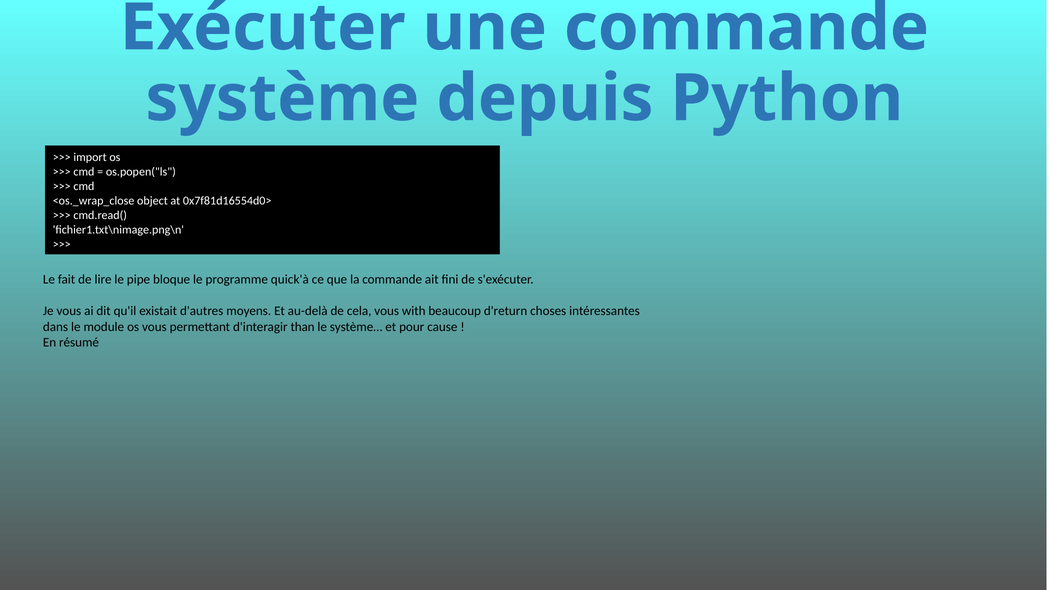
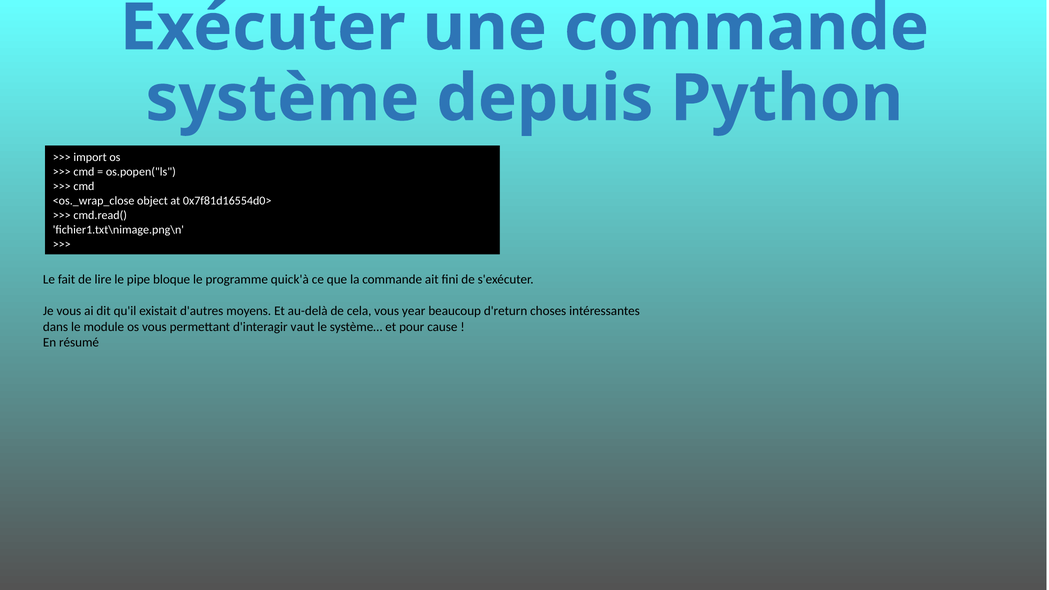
with: with -> year (414, 311)
than: than -> vaut (302, 327)
